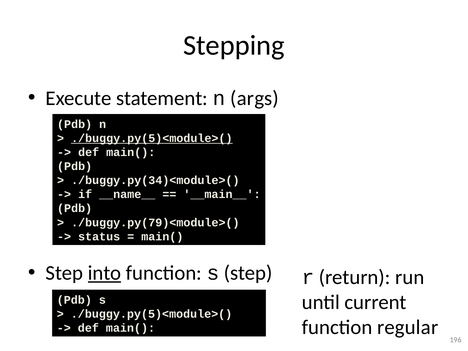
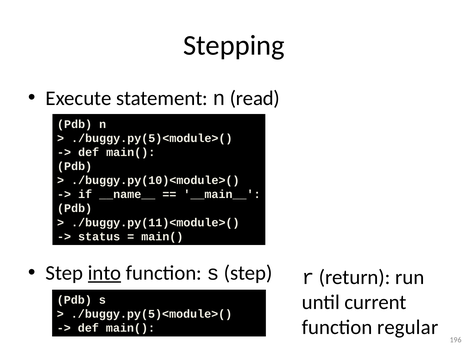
args: args -> read (255, 98)
./buggy.py(5)<module>( underline: present -> none (152, 138)
./buggy.py(34)<module>(: ./buggy.py(34)<module>( -> ./buggy.py(10)<module>( (155, 180)
./buggy.py(79)<module>(: ./buggy.py(79)<module>( -> ./buggy.py(11)<module>( (155, 222)
